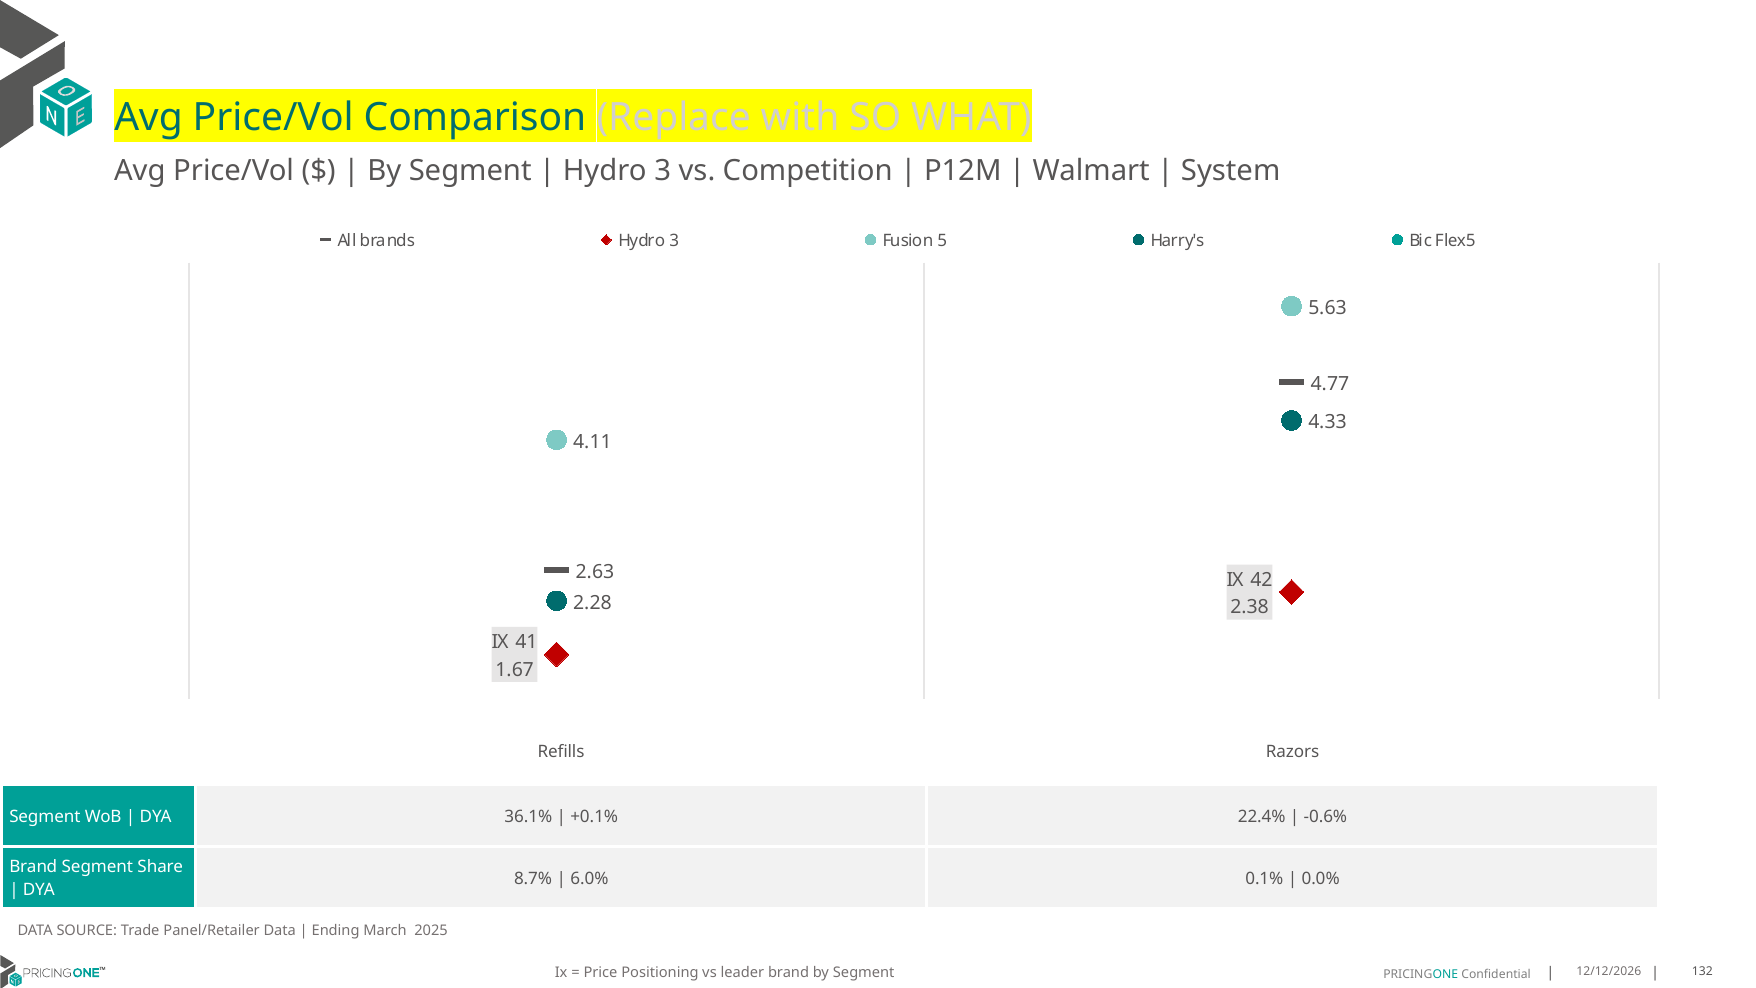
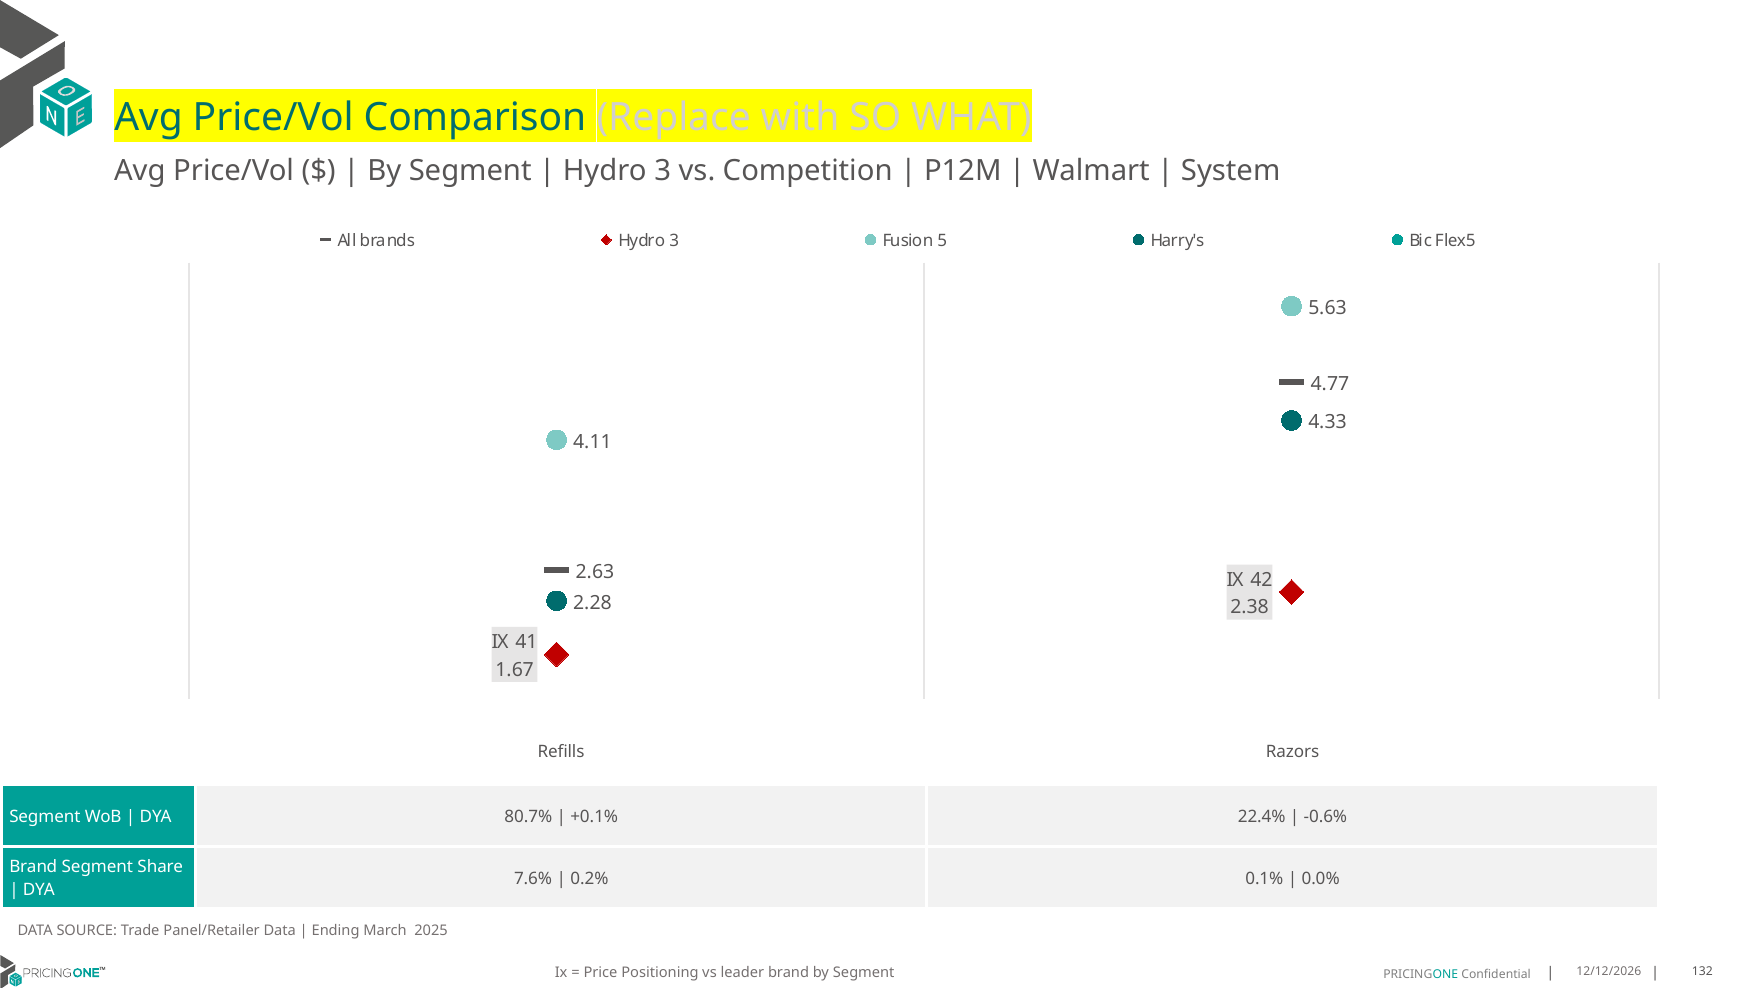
36.1%: 36.1% -> 80.7% (528, 816)
8.7%: 8.7% -> 7.6% (533, 879)
6.0%: 6.0% -> 0.2% (589, 879)
